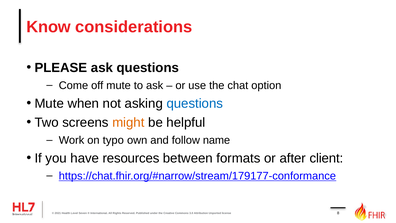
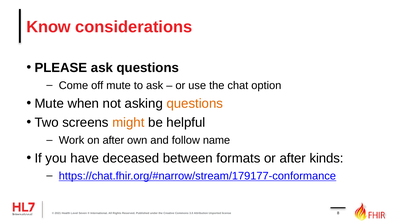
questions colour: blue -> orange (195, 103)
on typo: typo -> after (113, 140)
resources: resources -> deceased (131, 158)
client: client -> kinds (327, 158)
